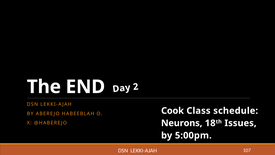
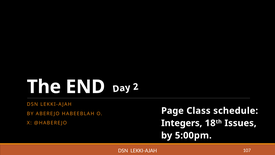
Cook: Cook -> Page (172, 111)
Neurons: Neurons -> Integers (182, 123)
